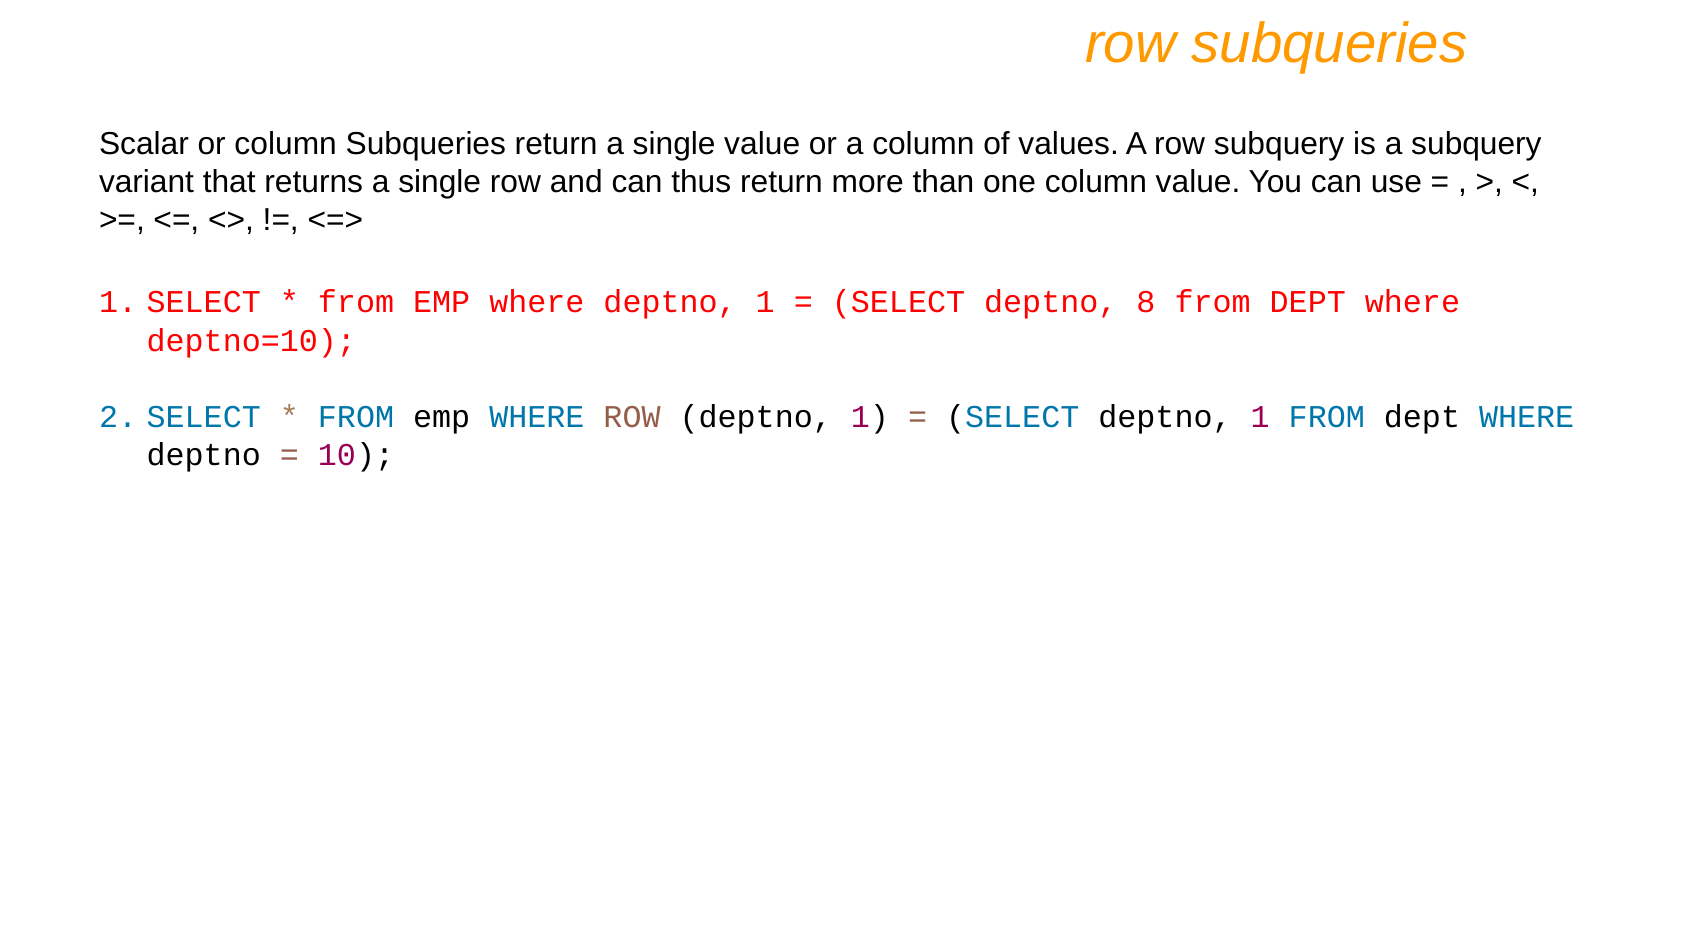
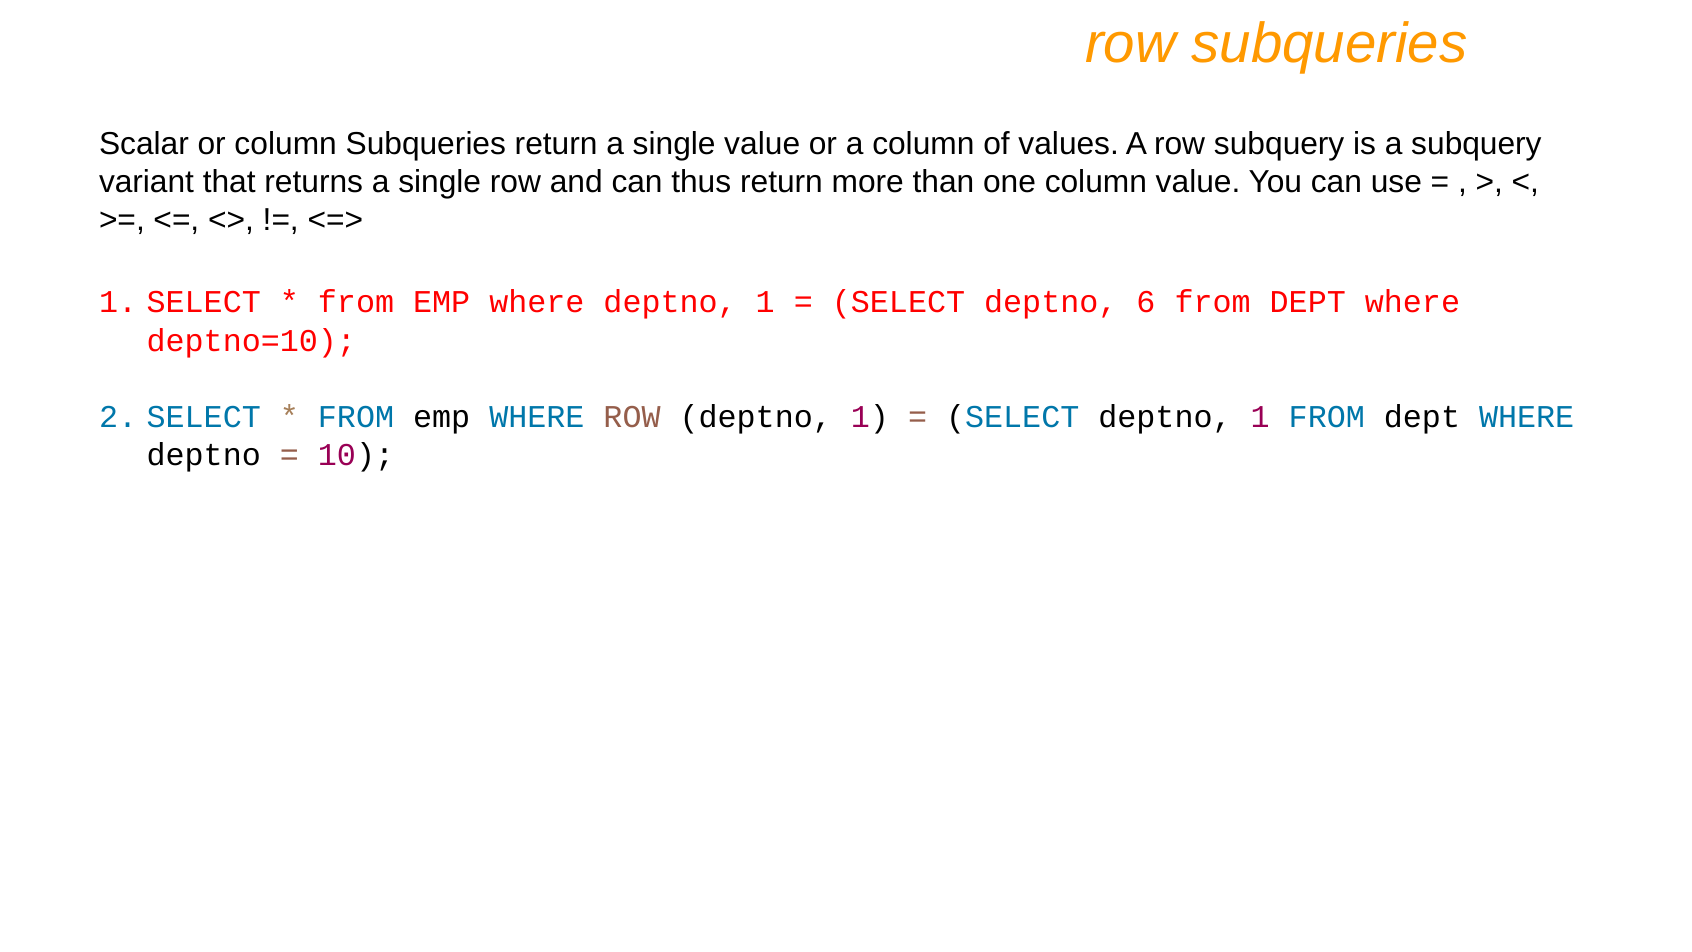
8: 8 -> 6 (1146, 302)
